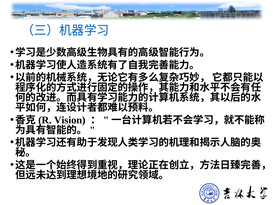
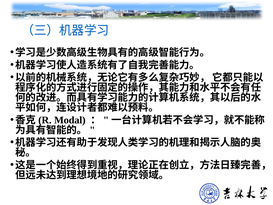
Vision: Vision -> Modal (70, 120)
